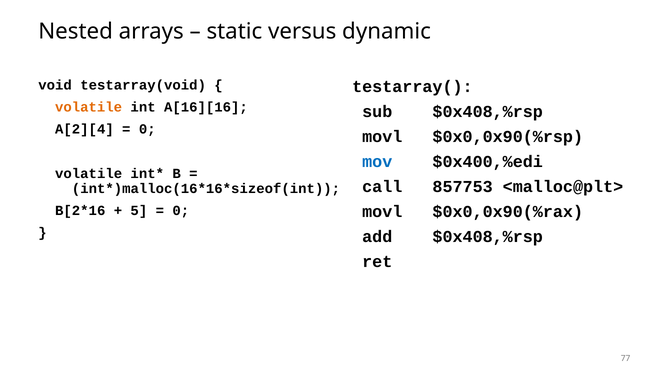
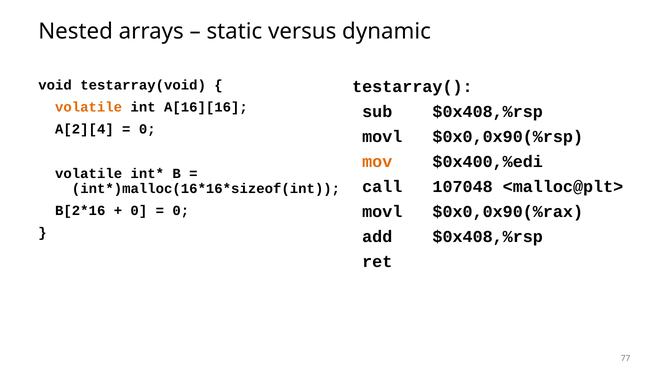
mov colour: blue -> orange (377, 162)
857753: 857753 -> 107048 (463, 187)
5: 5 -> 0 (139, 211)
